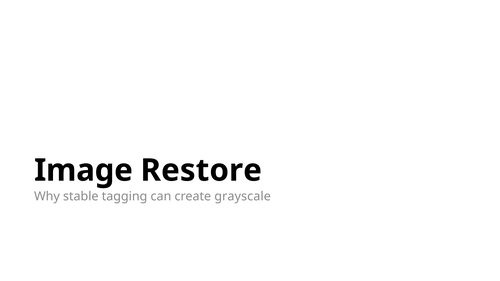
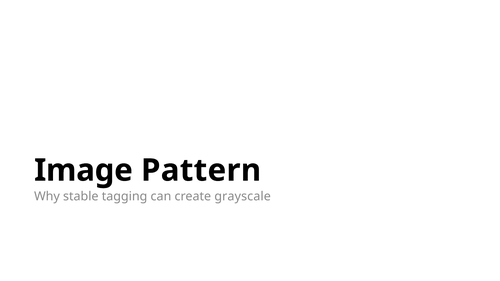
Restore: Restore -> Pattern (201, 171)
